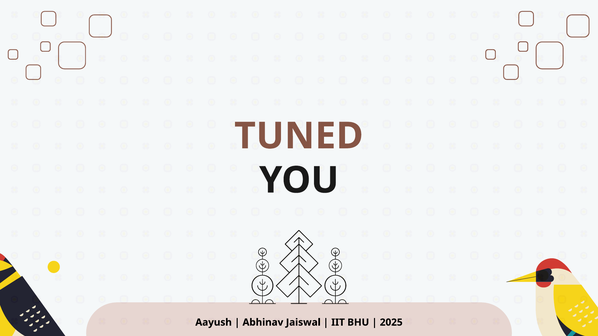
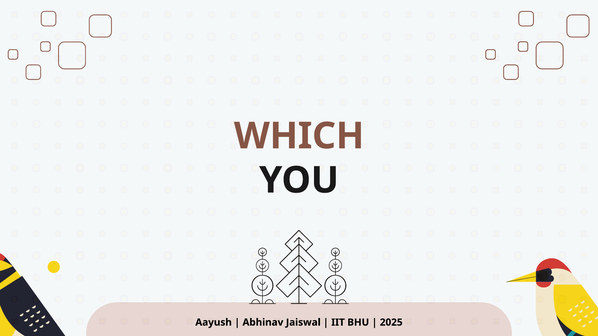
TUNED: TUNED -> WHICH (299, 136)
